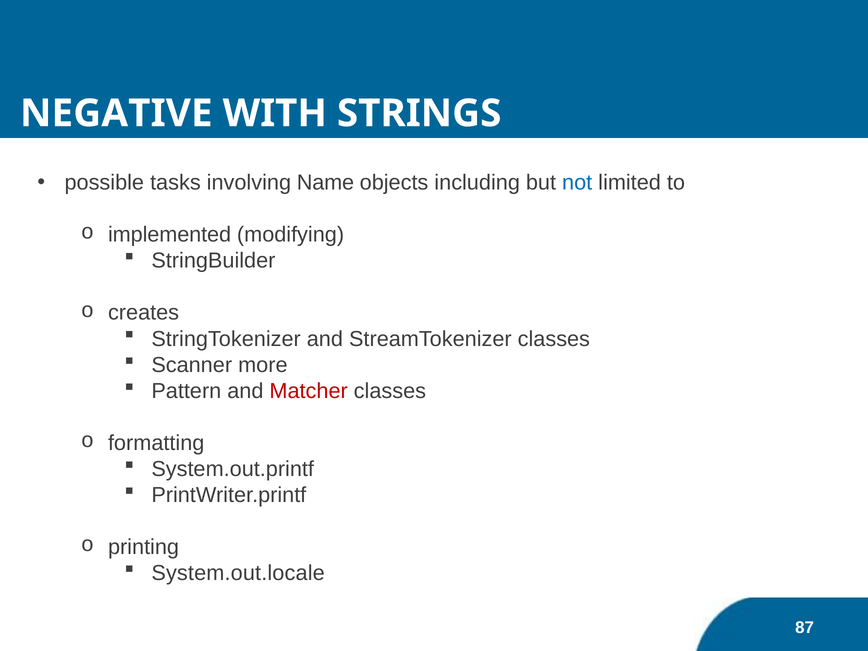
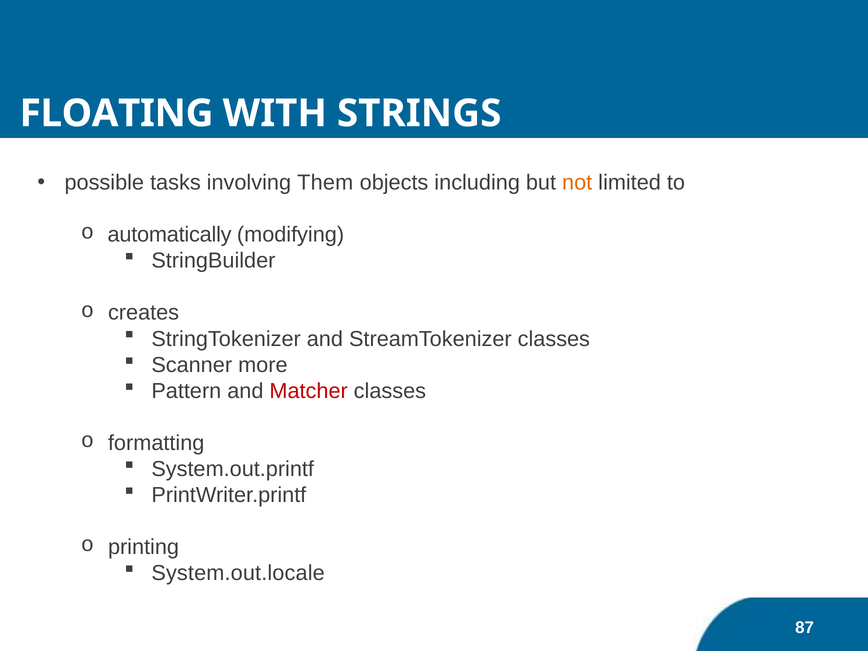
NEGATIVE: NEGATIVE -> FLOATING (117, 113)
Name: Name -> Them (325, 183)
not colour: blue -> orange (577, 183)
implemented: implemented -> automatically (170, 235)
